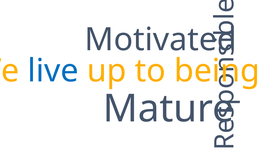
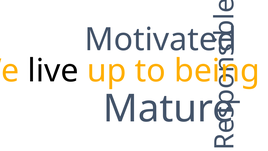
live colour: blue -> black (53, 71)
